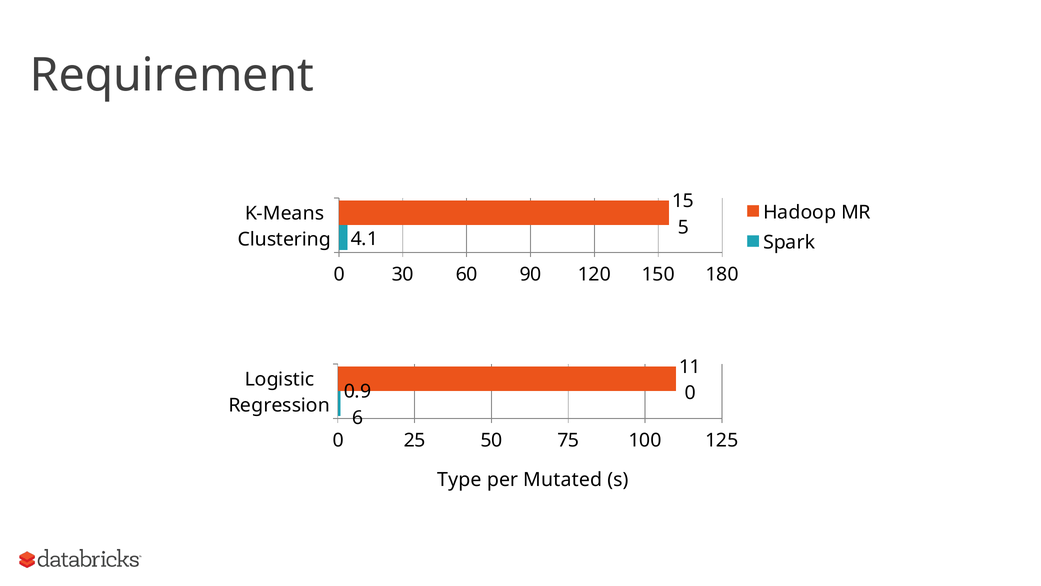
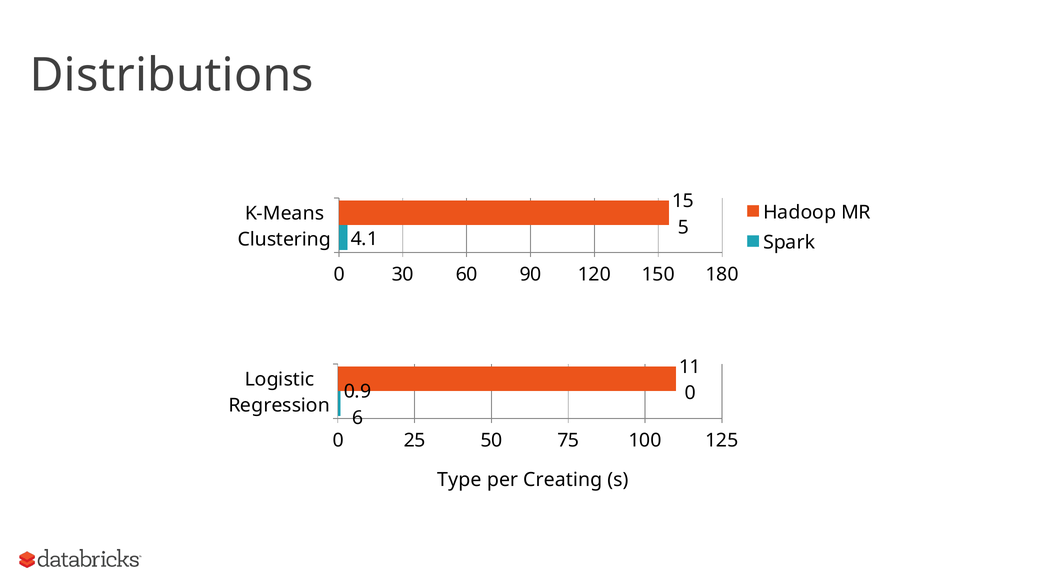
Requirement: Requirement -> Distributions (172, 76)
Mutated: Mutated -> Creating (563, 479)
